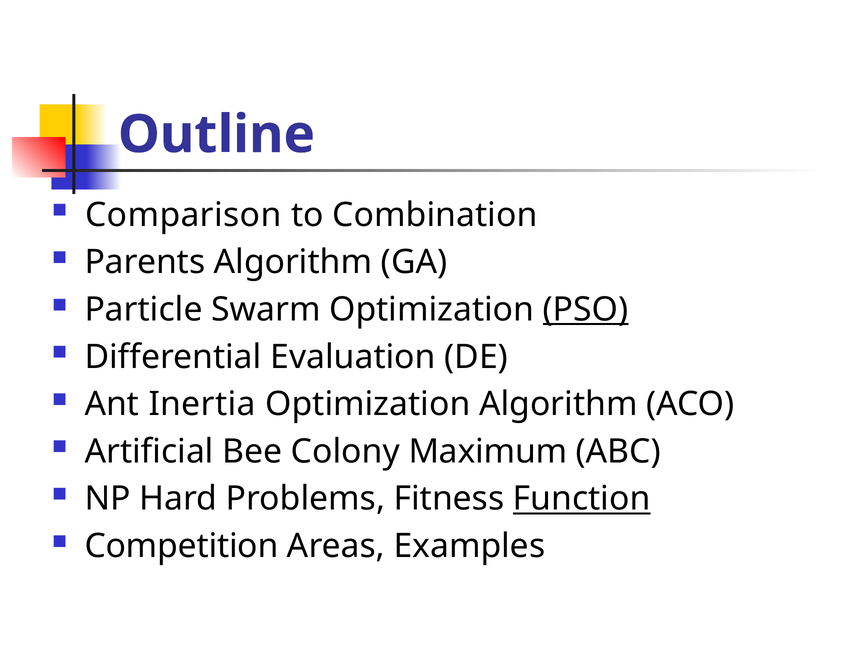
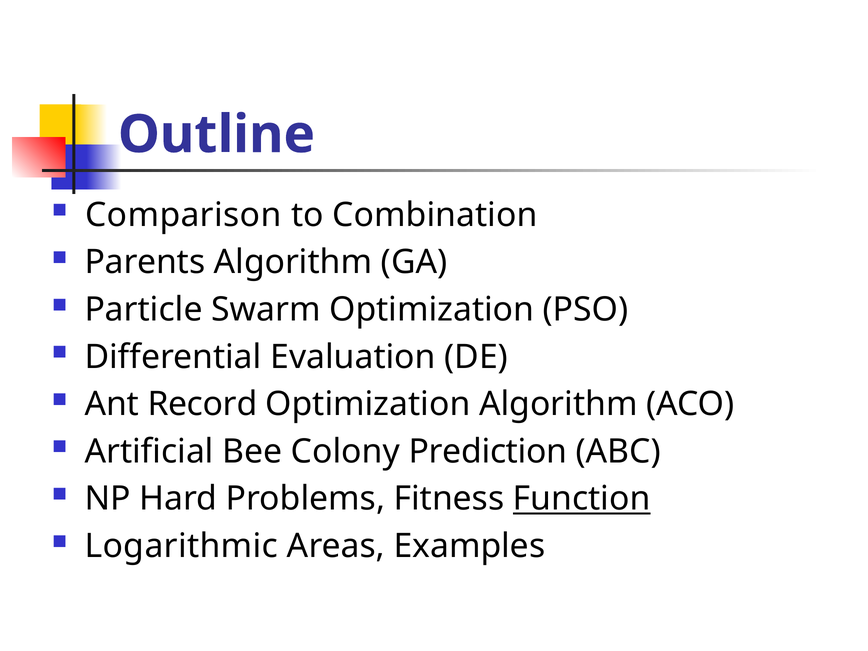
PSO underline: present -> none (586, 310)
Inertia: Inertia -> Record (202, 404)
Maximum: Maximum -> Prediction (488, 451)
Competition: Competition -> Logarithmic (181, 546)
